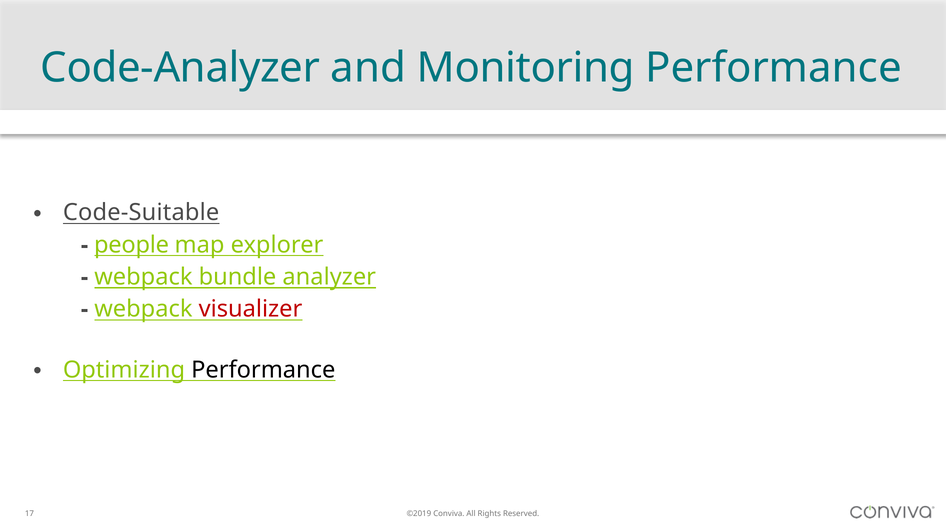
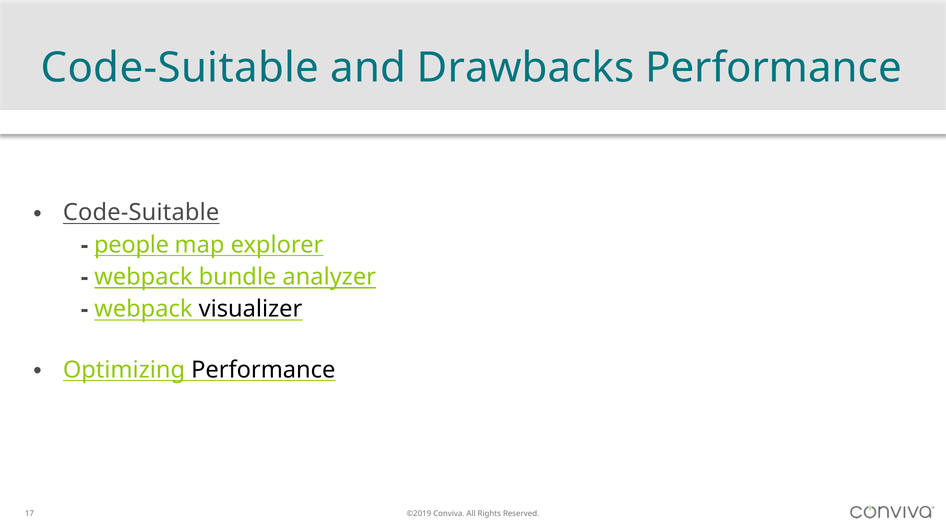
Code-Analyzer: Code-Analyzer -> Code-Suitable (180, 68)
Monitoring: Monitoring -> Drawbacks (526, 68)
visualizer colour: red -> black (250, 309)
